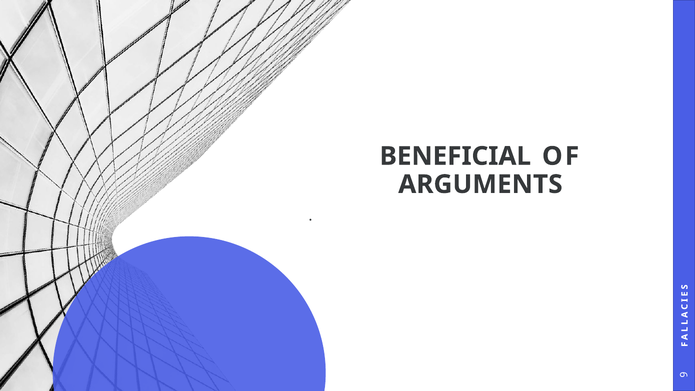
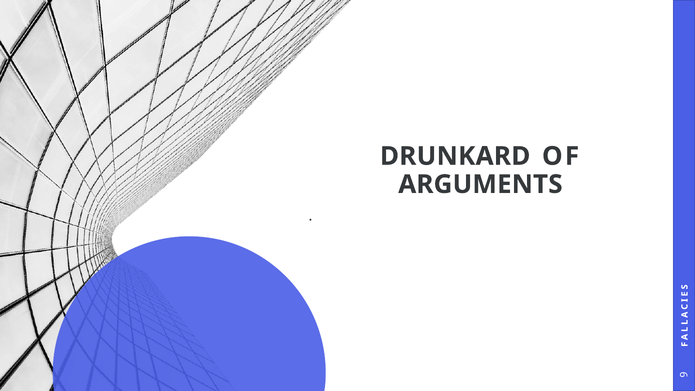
BENEFICIAL: BENEFICIAL -> DRUNKARD (455, 156)
